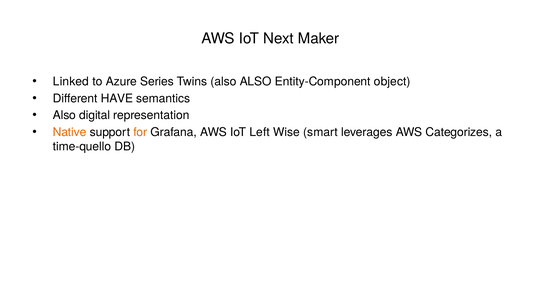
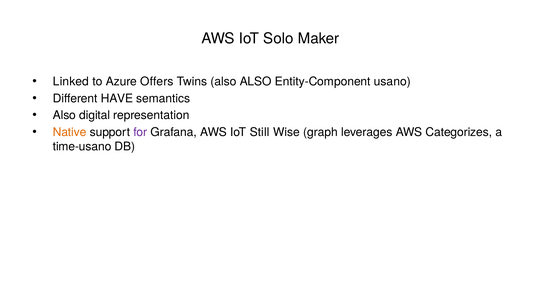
Next: Next -> Solo (278, 39)
Series: Series -> Offers (157, 82)
object: object -> usano (392, 82)
for colour: orange -> purple (140, 132)
Left: Left -> Still (260, 132)
smart: smart -> graph (320, 132)
time-quello: time-quello -> time-usano (82, 147)
